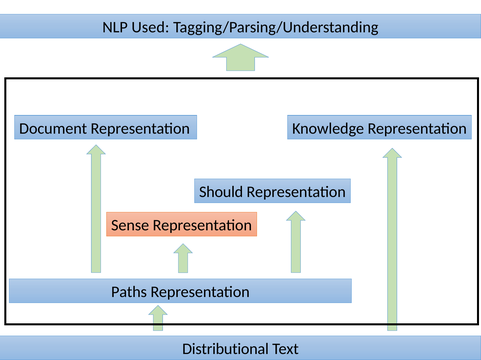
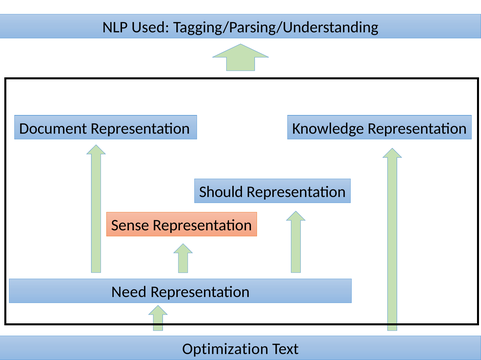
Paths: Paths -> Need (129, 293)
Distributional: Distributional -> Optimization (225, 350)
